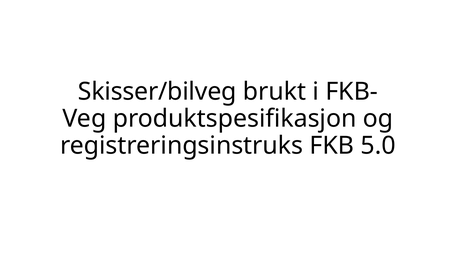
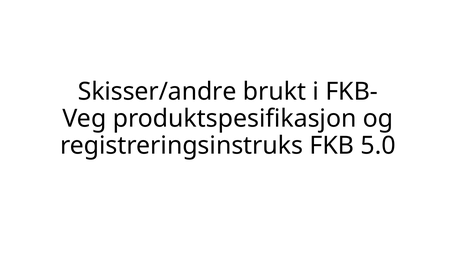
Skisser/bilveg: Skisser/bilveg -> Skisser/andre (157, 92)
